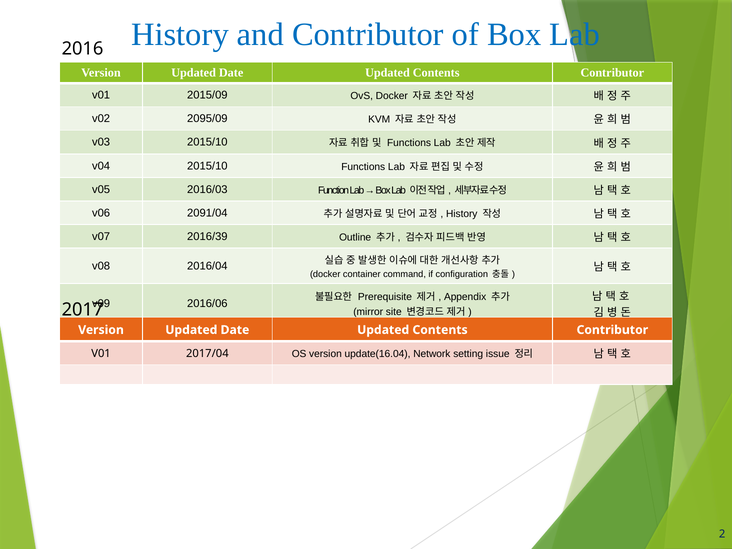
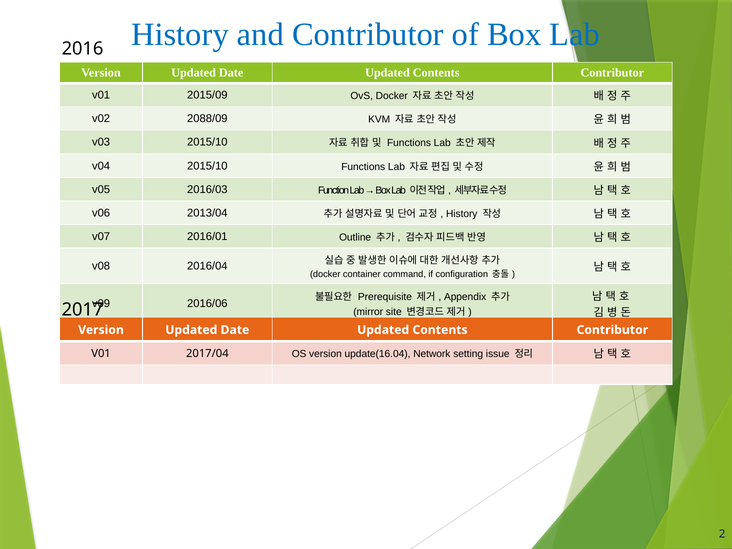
2095/09: 2095/09 -> 2088/09 (207, 119)
2091/04: 2091/04 -> 2013/04 (207, 213)
2016/39: 2016/39 -> 2016/01 (207, 237)
